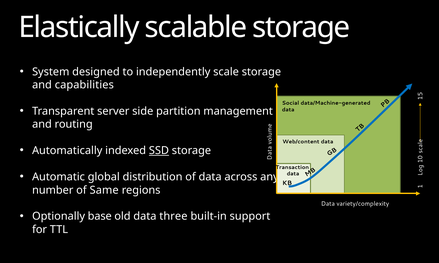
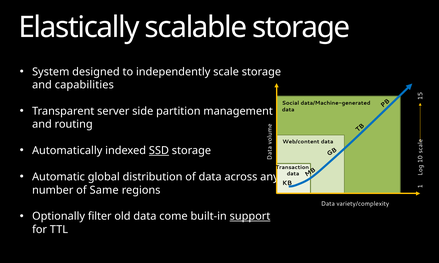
base: base -> filter (100, 217)
three: three -> come (173, 217)
support underline: none -> present (250, 217)
